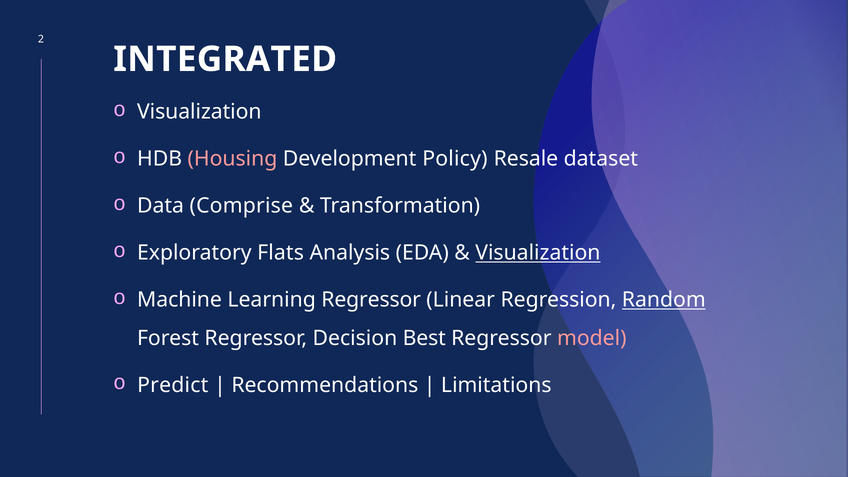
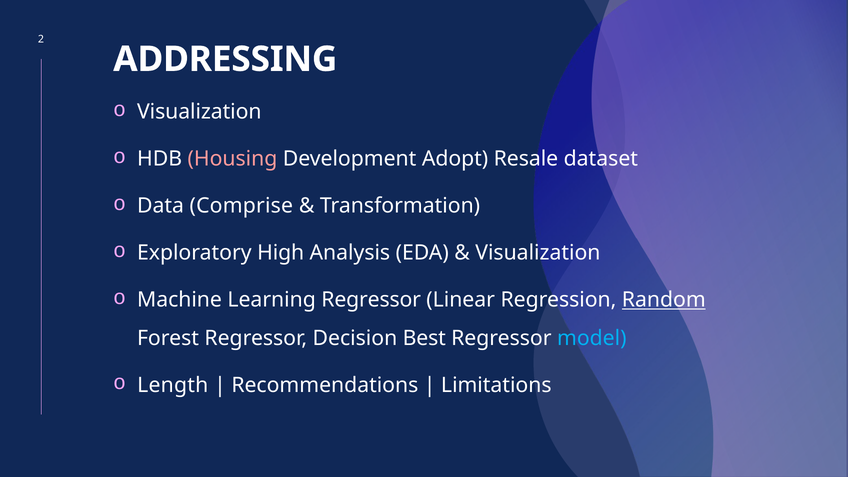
INTEGRATED: INTEGRATED -> ADDRESSING (225, 59)
Policy: Policy -> Adopt (455, 159)
Flats: Flats -> High (281, 253)
Visualization underline: present -> none (538, 253)
model colour: pink -> light blue (592, 338)
Predict: Predict -> Length (173, 385)
